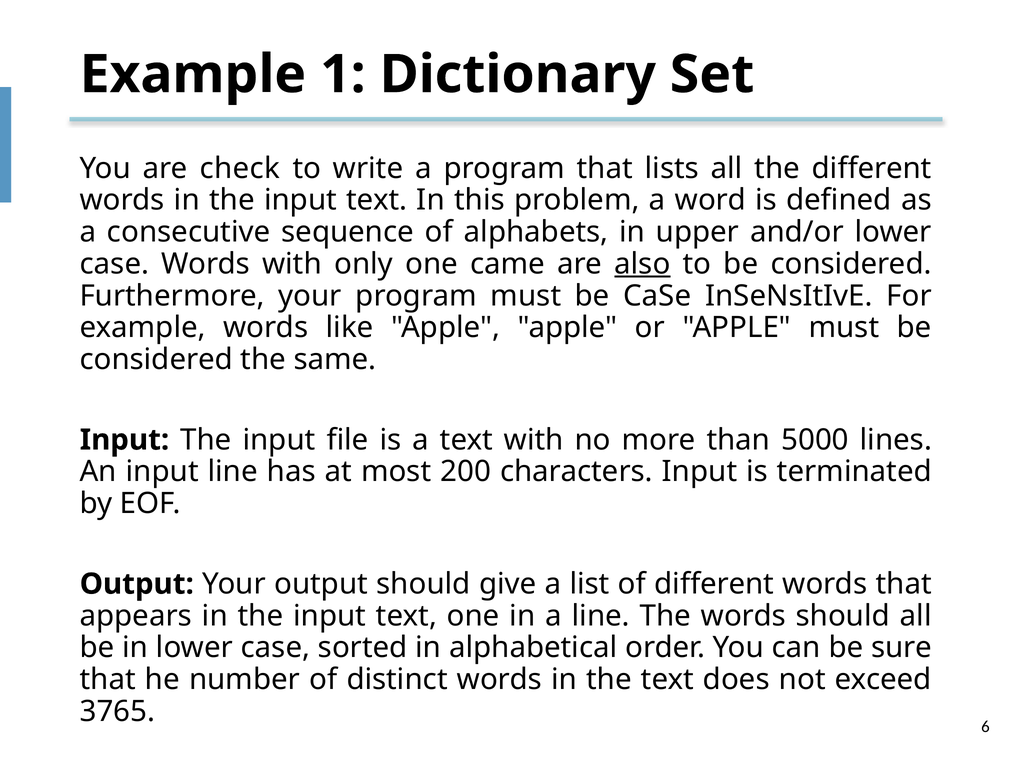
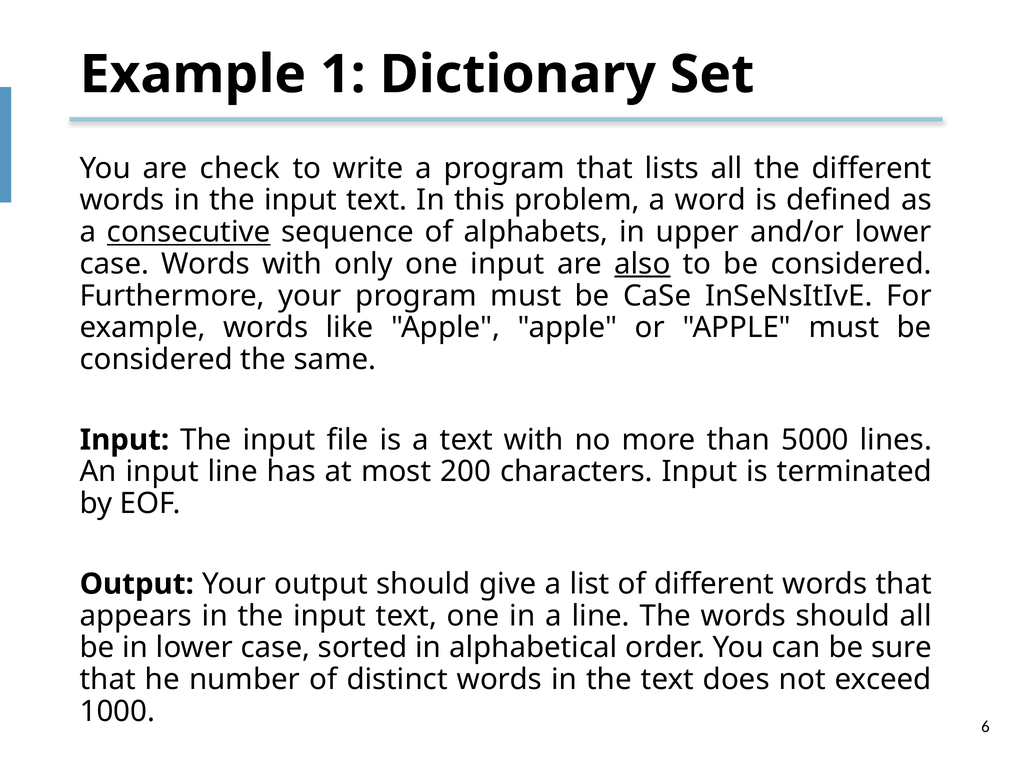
consecutive underline: none -> present (189, 232)
one came: came -> input (507, 264)
3765: 3765 -> 1000 (117, 711)
